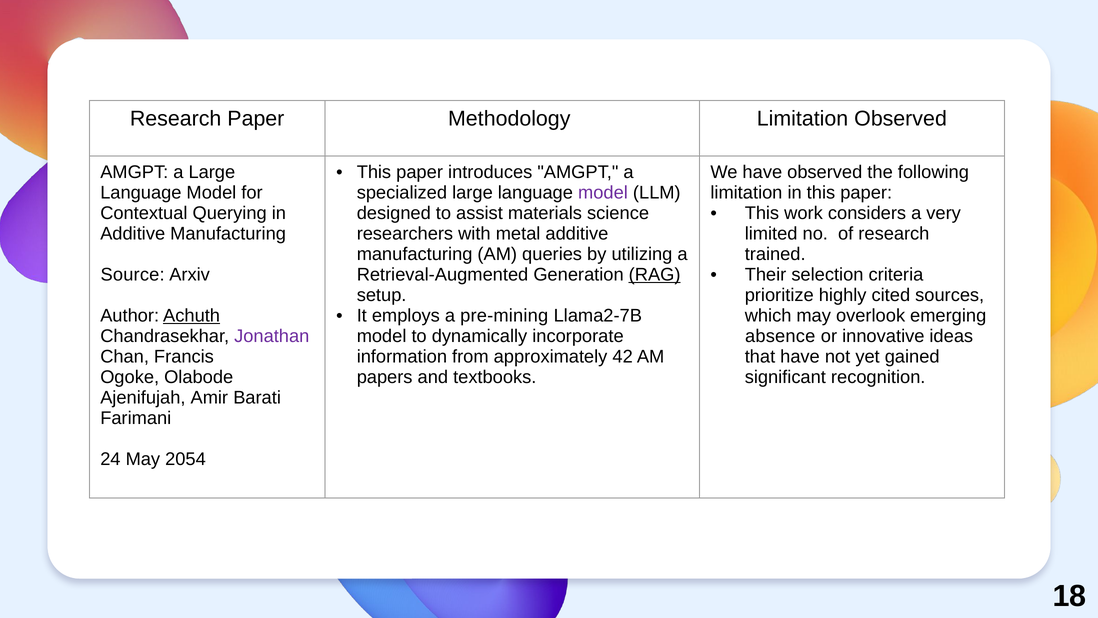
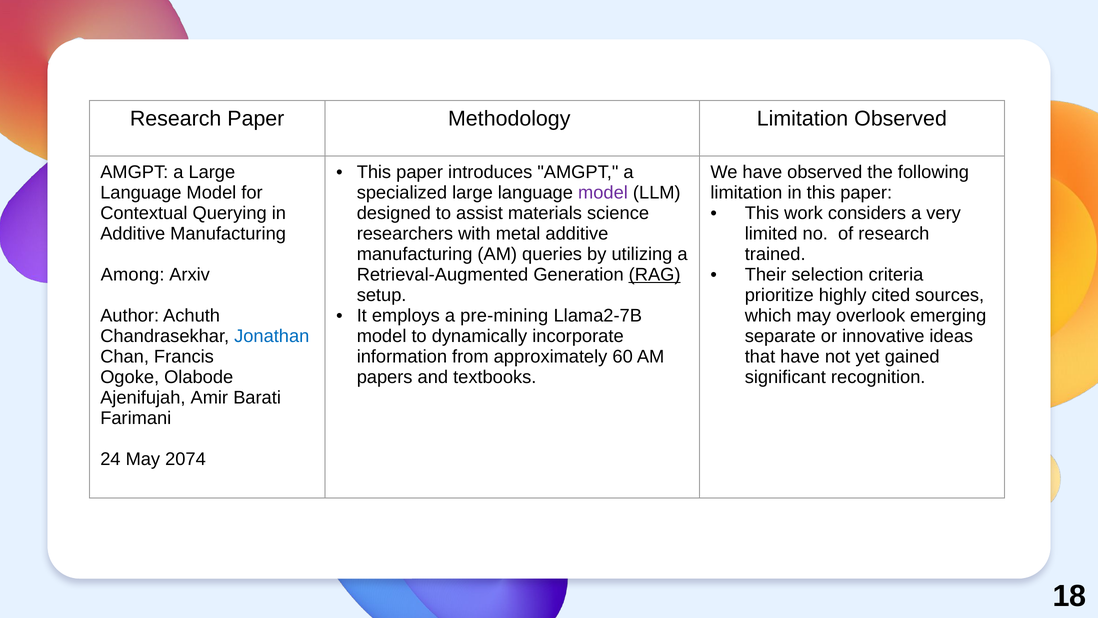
Source: Source -> Among (133, 275)
Achuth underline: present -> none (192, 316)
Jonathan colour: purple -> blue (272, 336)
absence: absence -> separate (780, 336)
42: 42 -> 60 (623, 357)
2054: 2054 -> 2074 (185, 459)
